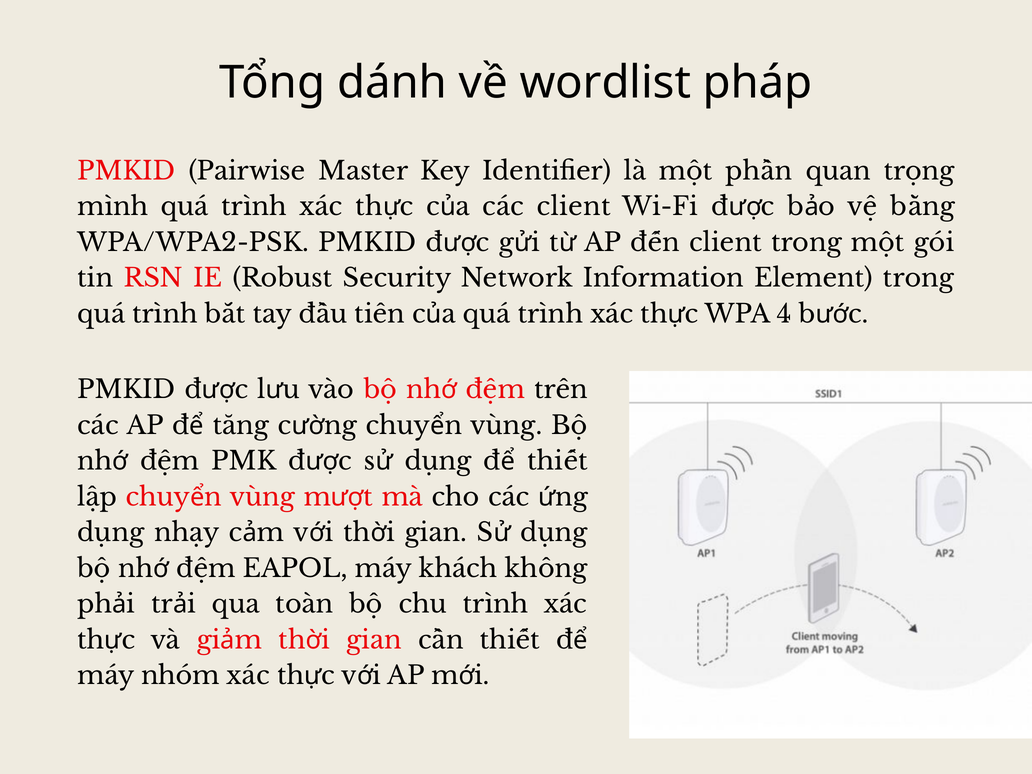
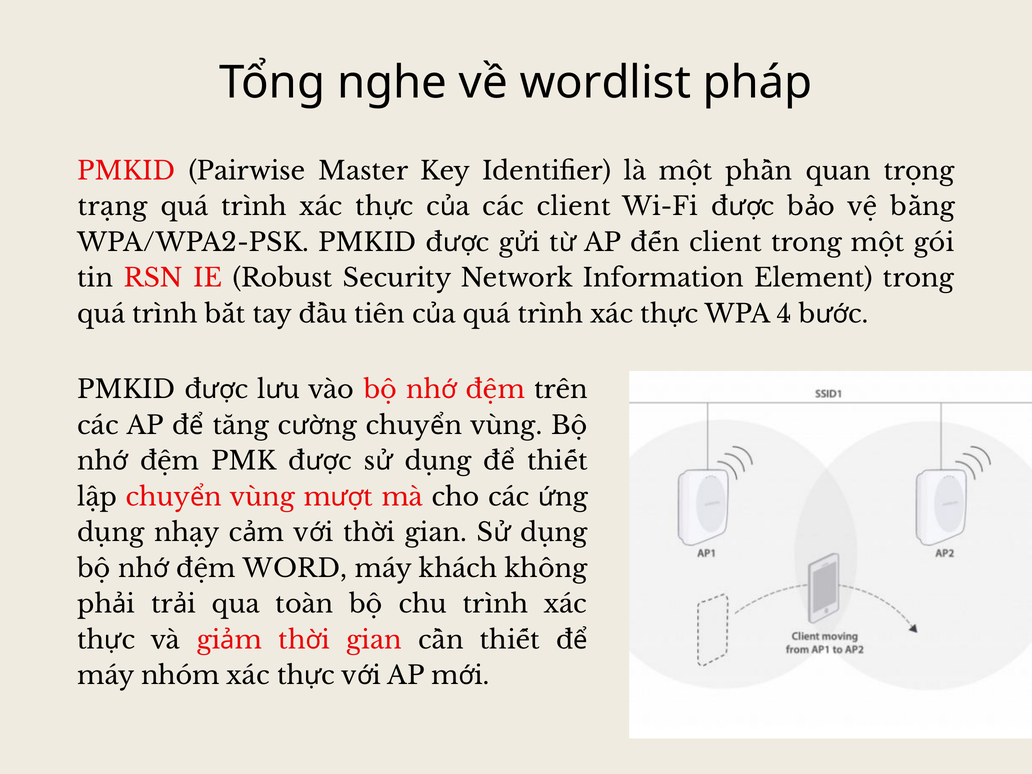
dánh: dánh -> nghe (392, 83)
mình: mình -> trạng (113, 207)
EAPOL: EAPOL -> WORD (295, 569)
